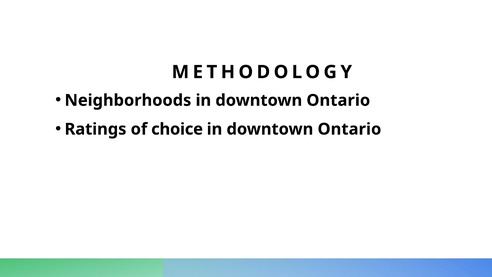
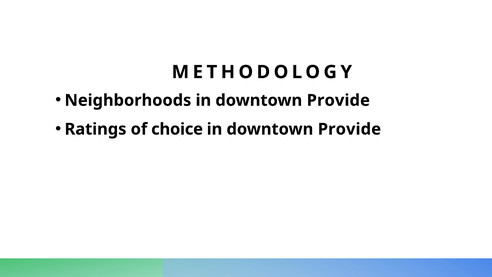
Neighborhoods in downtown Ontario: Ontario -> Provide (338, 100)
Ontario: Ontario -> Provide (349, 129)
